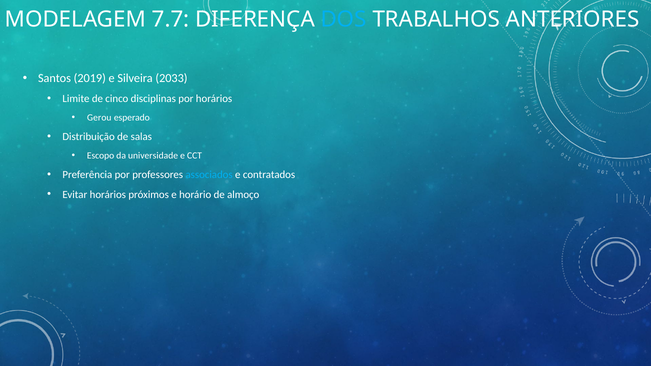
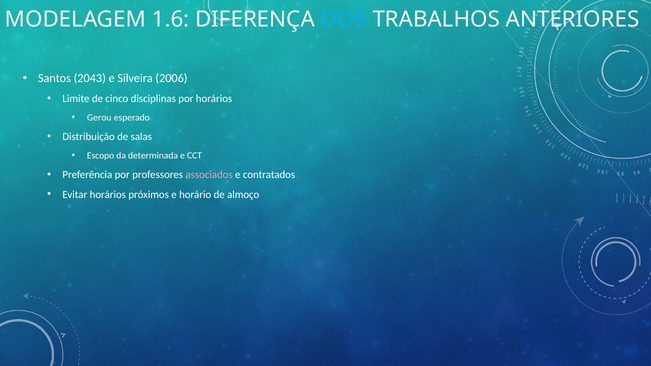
7.7: 7.7 -> 1.6 (171, 20)
2019: 2019 -> 2043 (90, 78)
2033: 2033 -> 2006 (171, 78)
universidade: universidade -> determinada (153, 156)
associados colour: light blue -> pink (209, 175)
